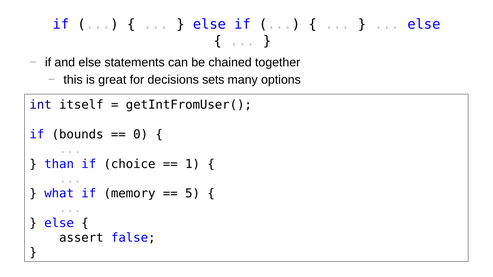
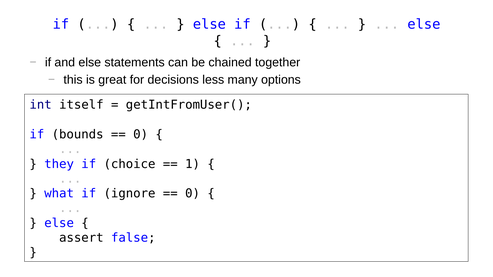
sets: sets -> less (213, 80)
than: than -> they (59, 164)
memory: memory -> ignore (130, 194)
5: 5 -> 0 (193, 194)
